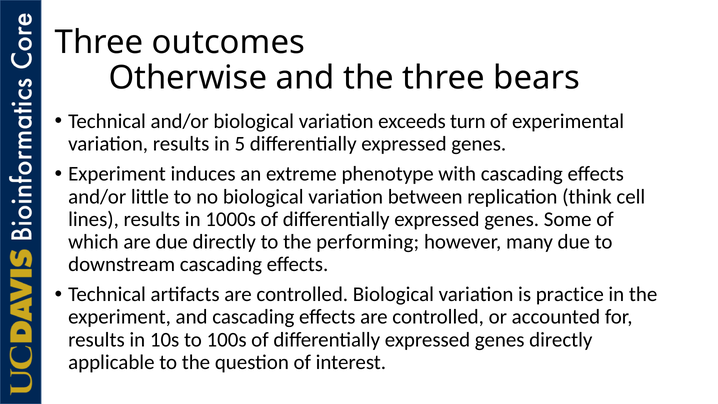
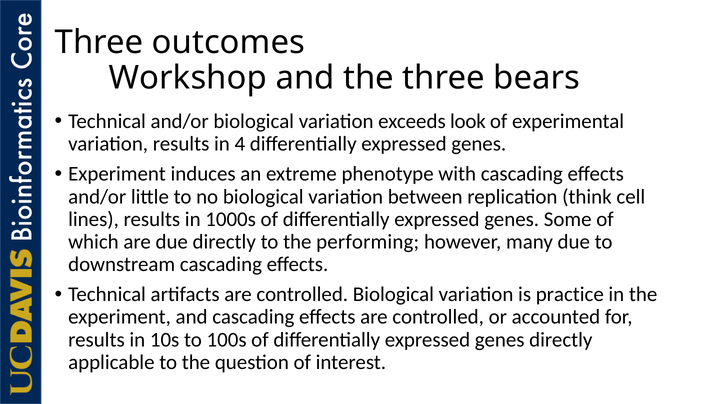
Otherwise: Otherwise -> Workshop (188, 78)
turn: turn -> look (468, 121)
5: 5 -> 4 (240, 144)
